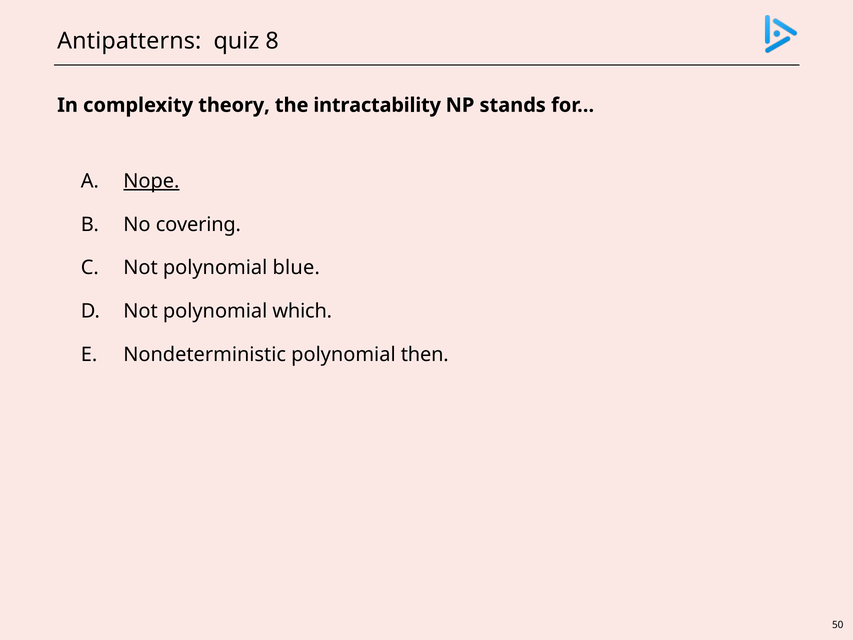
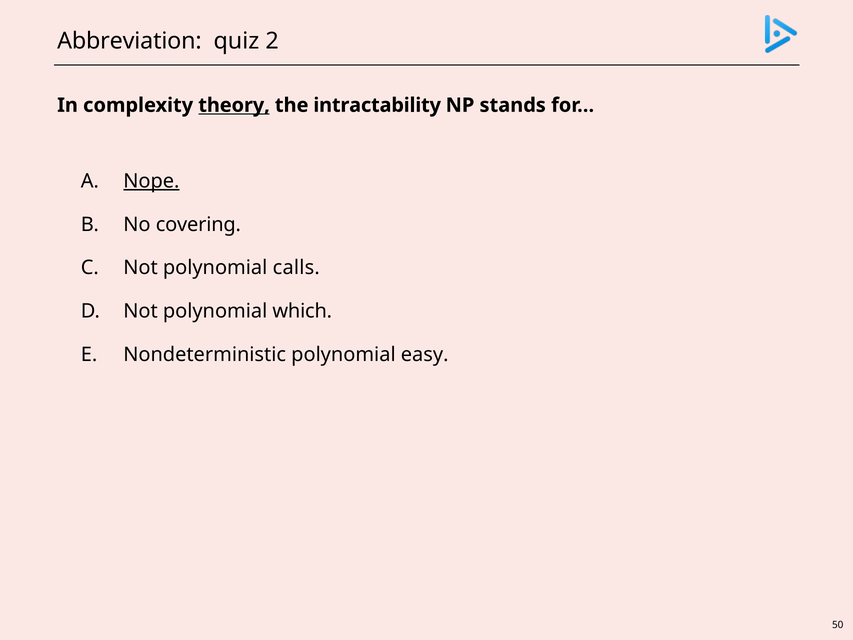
Antipatterns: Antipatterns -> Abbreviation (129, 41)
8: 8 -> 2 (272, 41)
theory underline: none -> present (234, 105)
blue: blue -> calls (296, 268)
then: then -> easy (425, 354)
